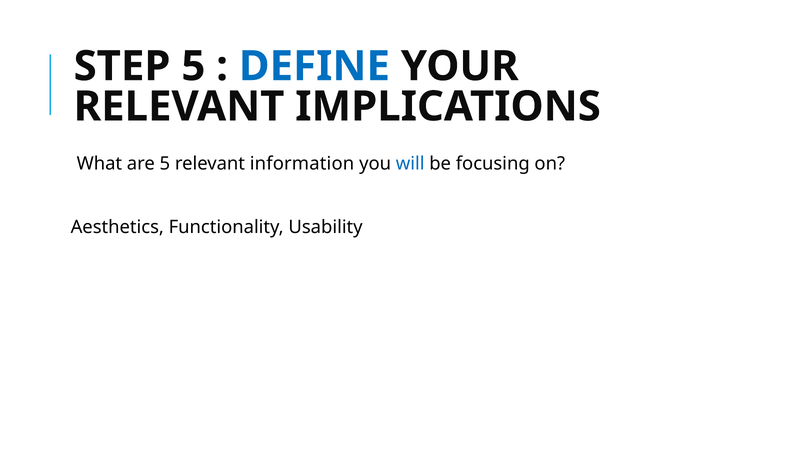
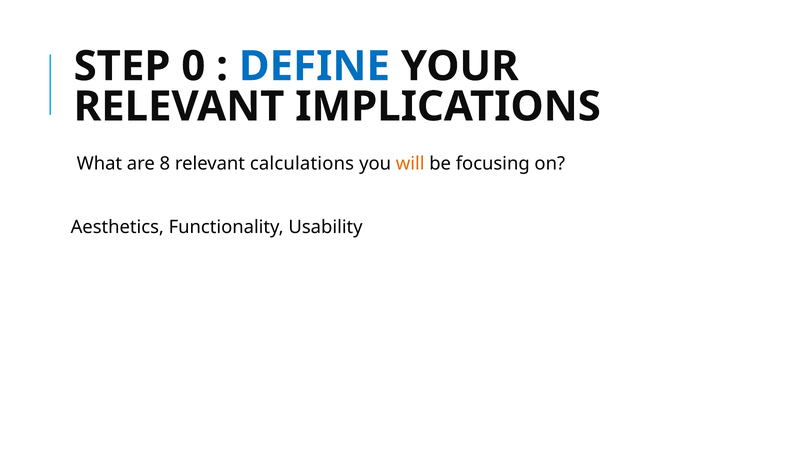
STEP 5: 5 -> 0 (193, 66)
are 5: 5 -> 8 (165, 164)
information: information -> calculations (302, 164)
will colour: blue -> orange (410, 164)
